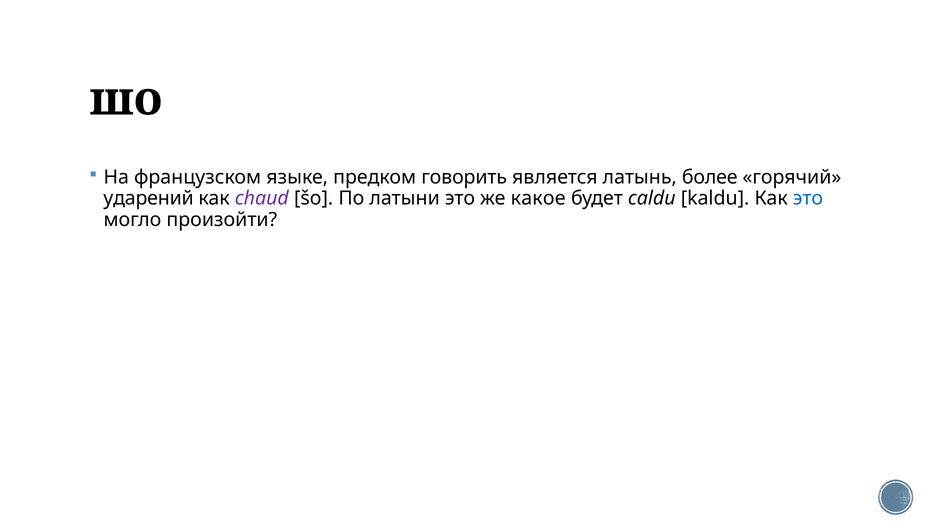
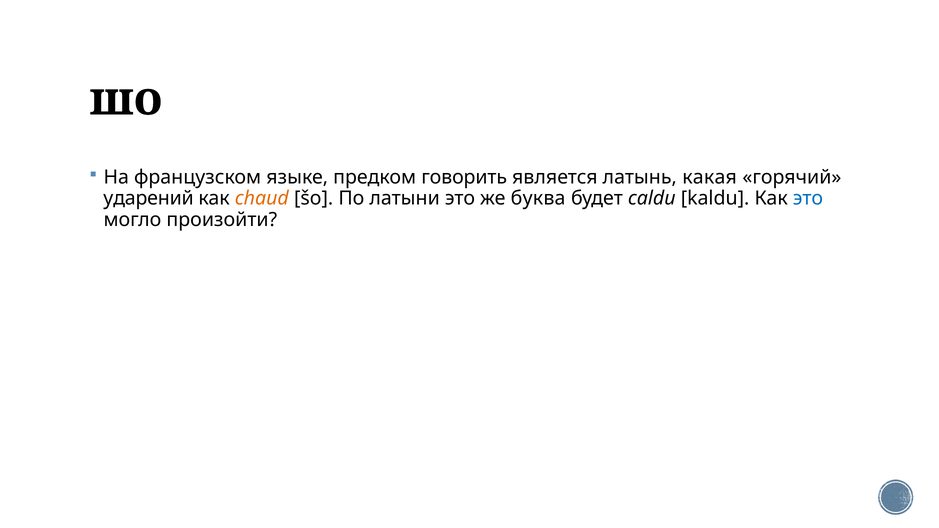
более: более -> какая (710, 177)
chaud colour: purple -> orange (262, 198)
какое: какое -> буква (538, 198)
